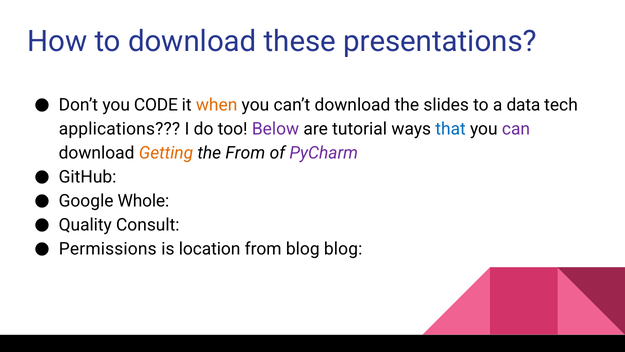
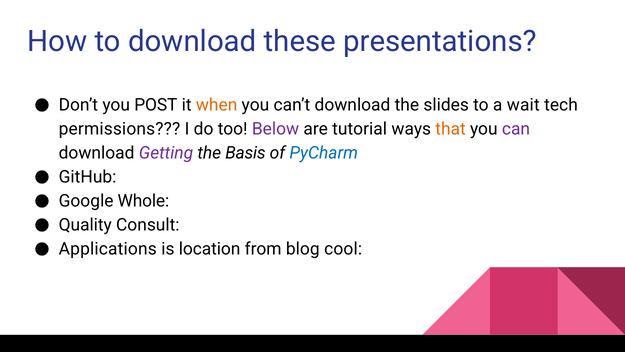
CODE: CODE -> POST (156, 105)
data: data -> wait (523, 105)
applications: applications -> permissions (119, 129)
that colour: blue -> orange (451, 129)
Getting colour: orange -> purple (166, 153)
the From: From -> Basis (245, 153)
PyCharm colour: purple -> blue (324, 153)
Permissions: Permissions -> Applications (108, 249)
blog blog: blog -> cool (343, 249)
